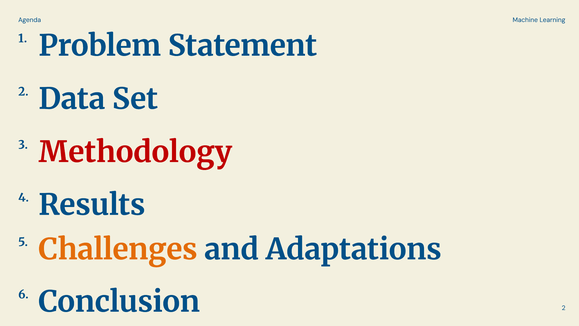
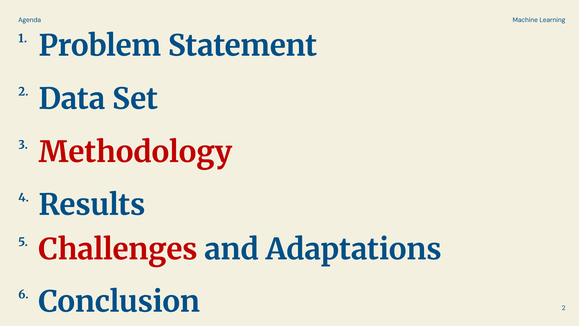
Challenges colour: orange -> red (118, 249)
